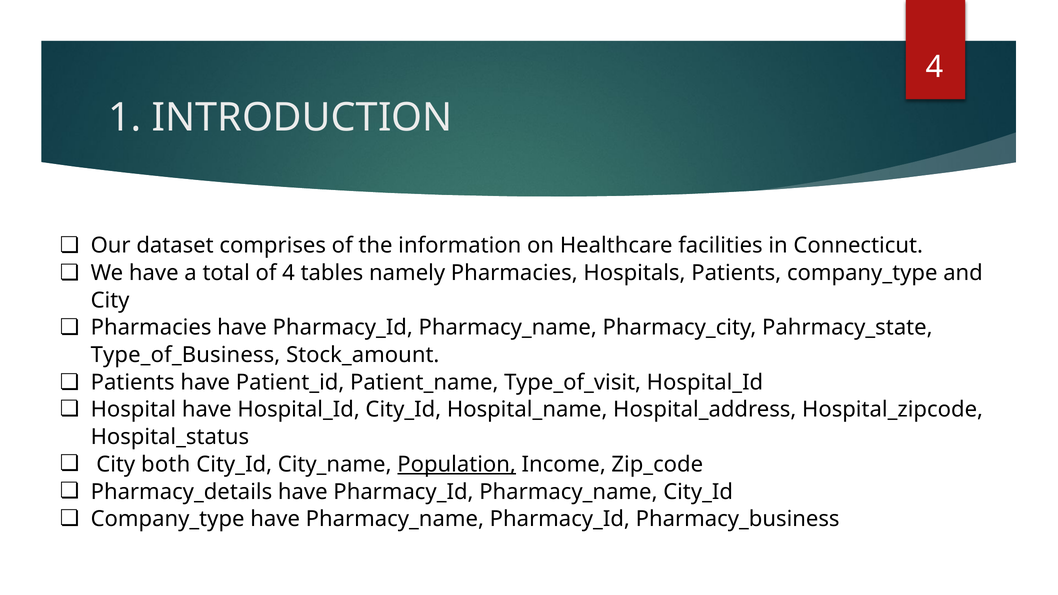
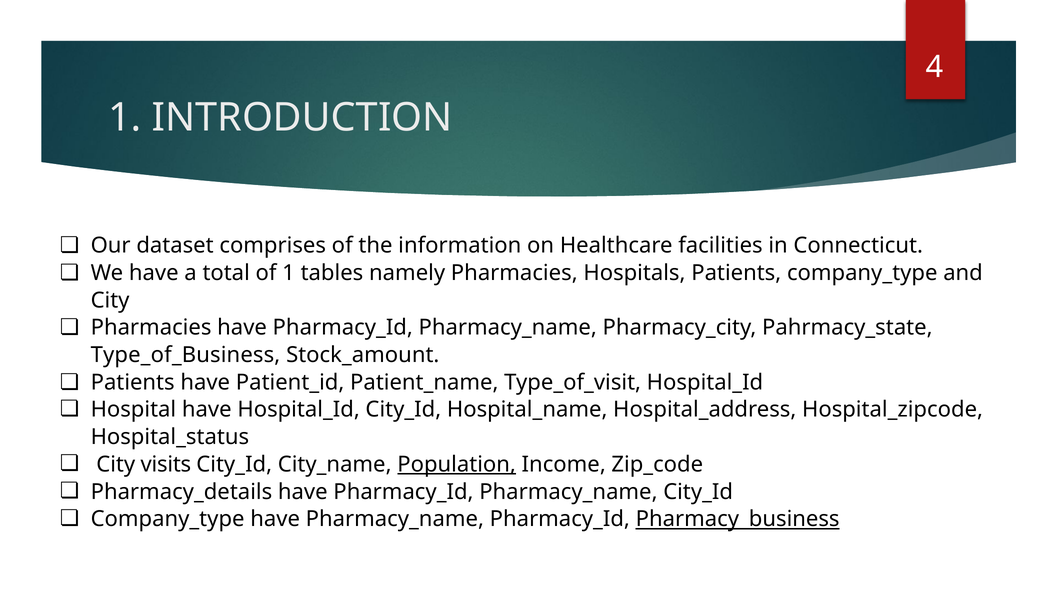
of 4: 4 -> 1 (289, 273)
both: both -> visits (166, 465)
Pharmacy_business underline: none -> present (738, 519)
